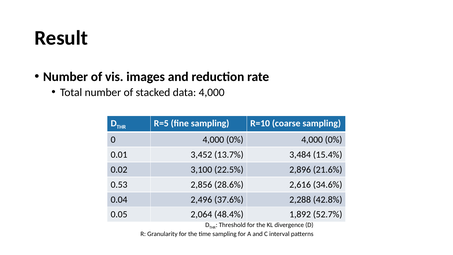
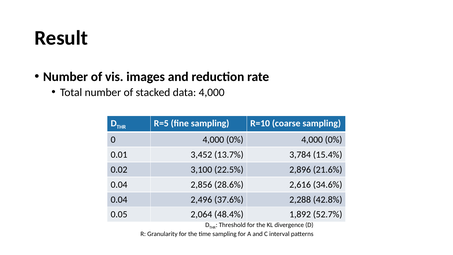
3,484: 3,484 -> 3,784 (300, 155)
0.53: 0.53 -> 0.04 (119, 184)
